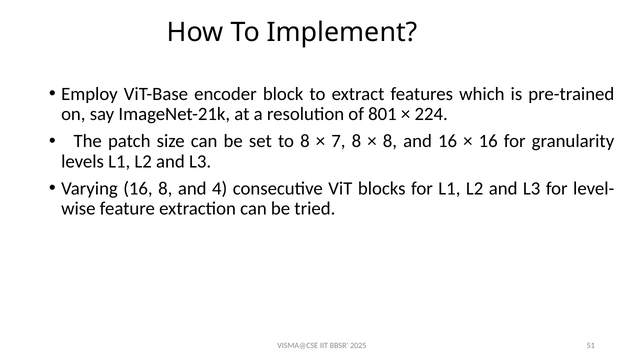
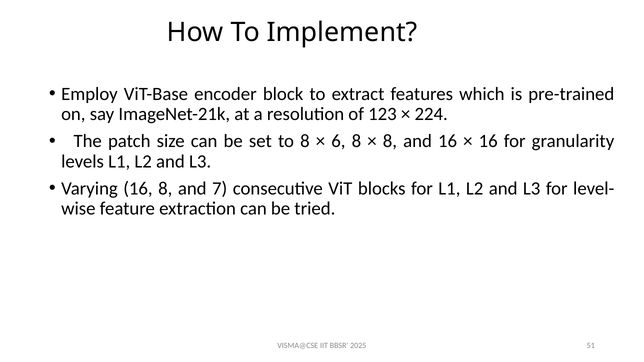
801: 801 -> 123 (382, 114)
7: 7 -> 6 (338, 141)
4: 4 -> 7 (220, 189)
